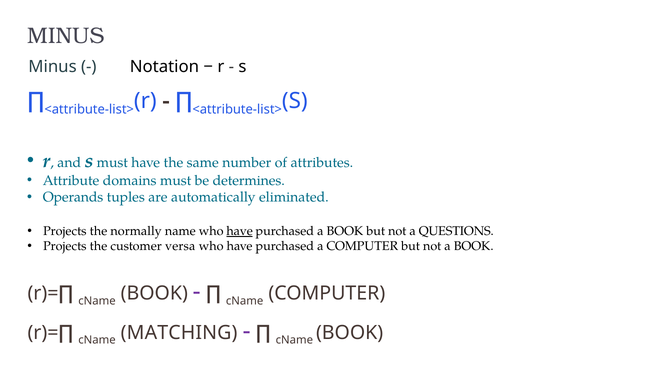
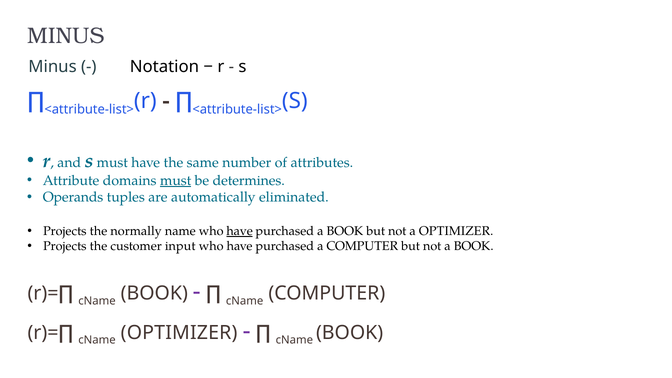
must underline: none -> present (176, 181)
a QUESTIONS: QUESTIONS -> OPTIMIZER (456, 231)
versa: versa -> input (180, 246)
cName MATCHING: MATCHING -> OPTIMIZER (179, 333)
